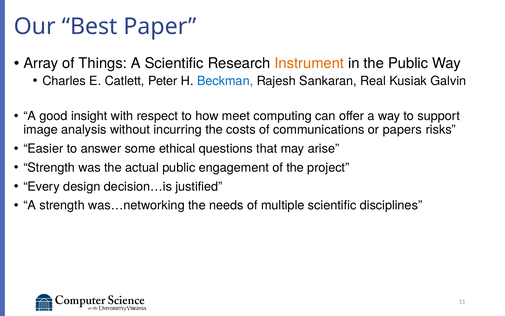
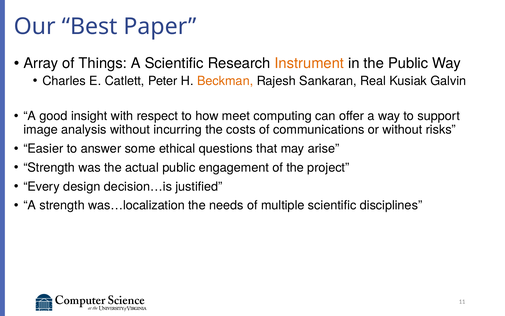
Beckman colour: blue -> orange (225, 81)
or papers: papers -> without (402, 130)
was…networking: was…networking -> was…localization (137, 205)
